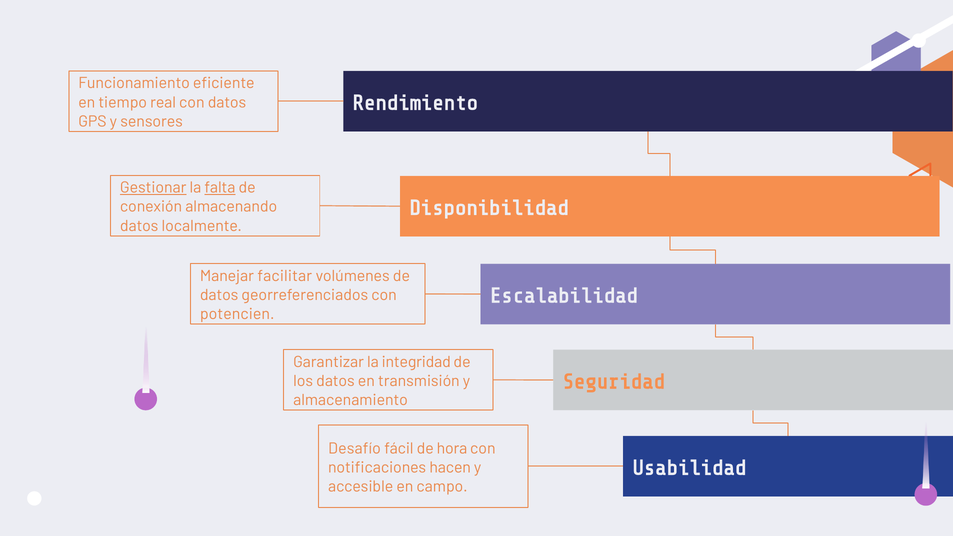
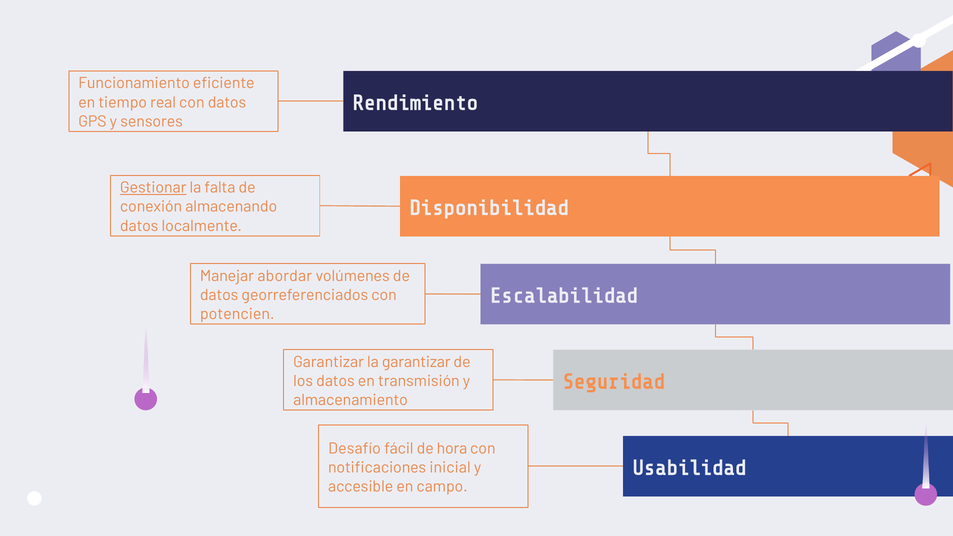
falta underline: present -> none (220, 188)
facilitar: facilitar -> abordar (285, 276)
la integridad: integridad -> garantizar (416, 362)
hacen: hacen -> inicial (450, 467)
